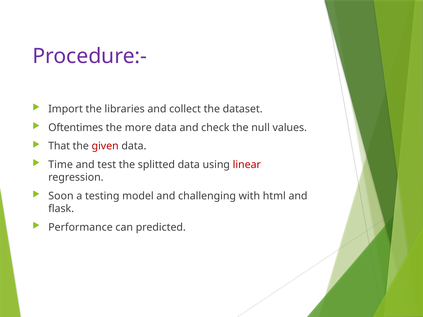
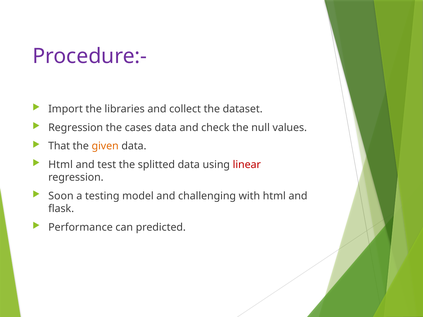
Oftentimes: Oftentimes -> Regression (76, 128)
more: more -> cases (138, 128)
given colour: red -> orange (105, 146)
Time: Time -> Html (61, 165)
